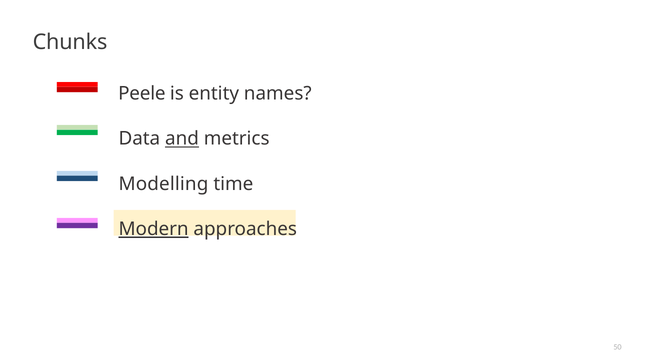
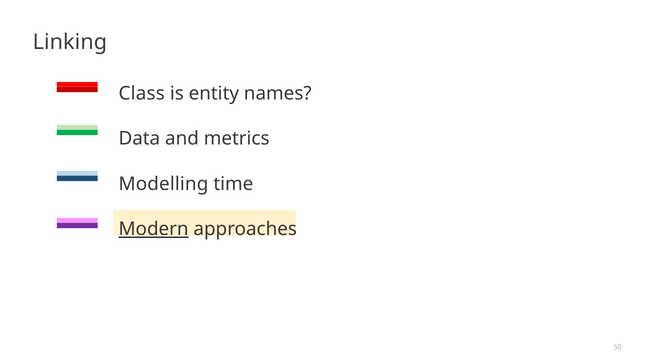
Chunks: Chunks -> Linking (70, 42)
Peele: Peele -> Class (142, 93)
and underline: present -> none (182, 139)
